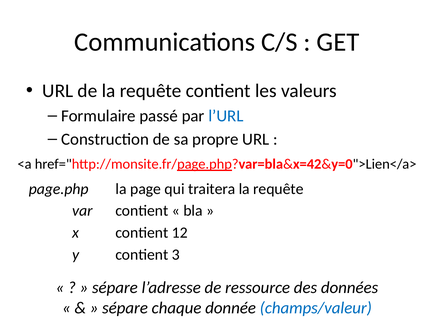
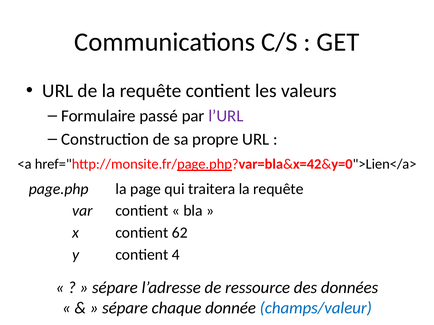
l’URL colour: blue -> purple (226, 116)
12: 12 -> 62 (180, 233)
3: 3 -> 4 (176, 255)
